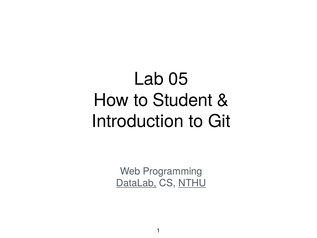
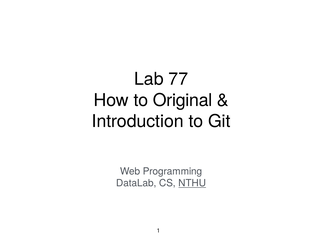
05: 05 -> 77 (178, 79)
Student: Student -> Original (183, 100)
DataLab underline: present -> none (136, 183)
